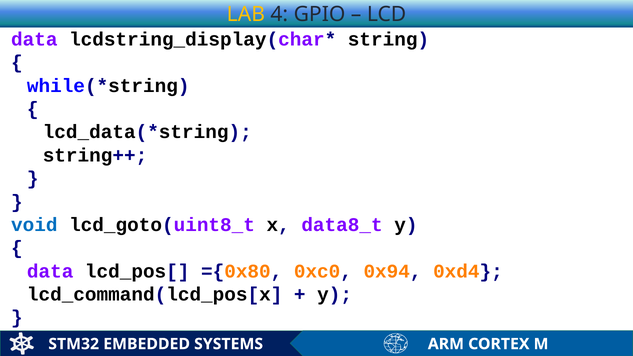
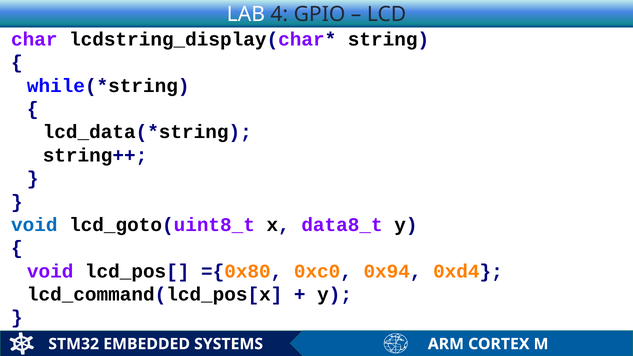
LAB colour: yellow -> white (246, 14)
data: data -> char (34, 39)
data: data -> void (50, 271)
